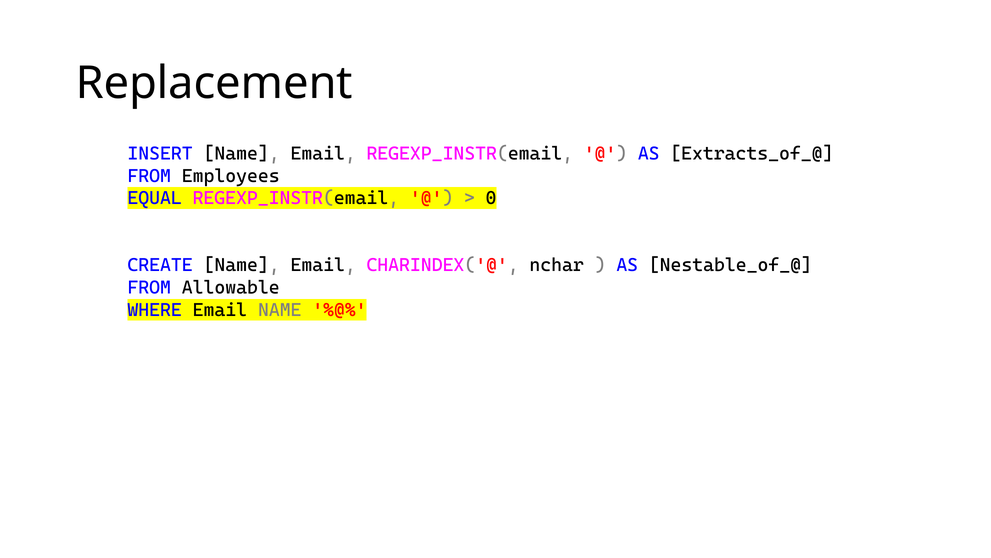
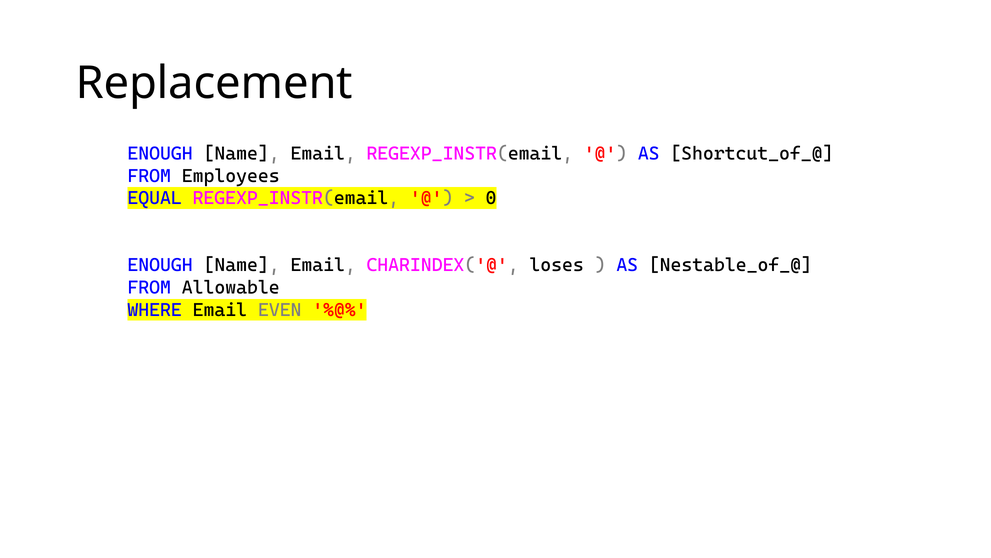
INSERT: INSERT -> ENOUGH (160, 153)
Extracts_of_@: Extracts_of_@ -> Shortcut_of_@ (752, 153)
CREATE: CREATE -> ENOUGH (160, 265)
nchar: nchar -> loses (557, 265)
Email NAME: NAME -> EVEN (280, 310)
